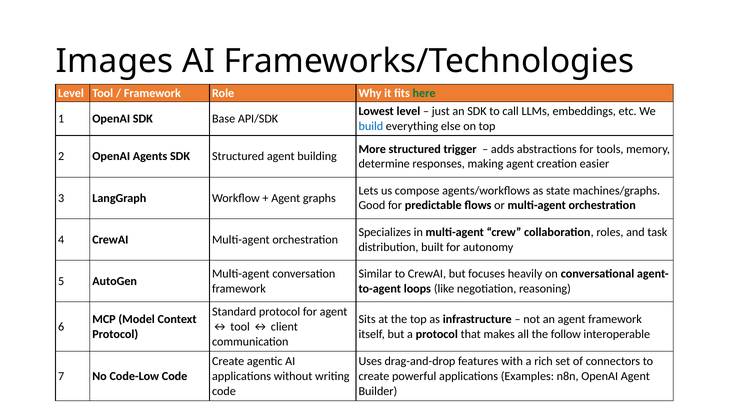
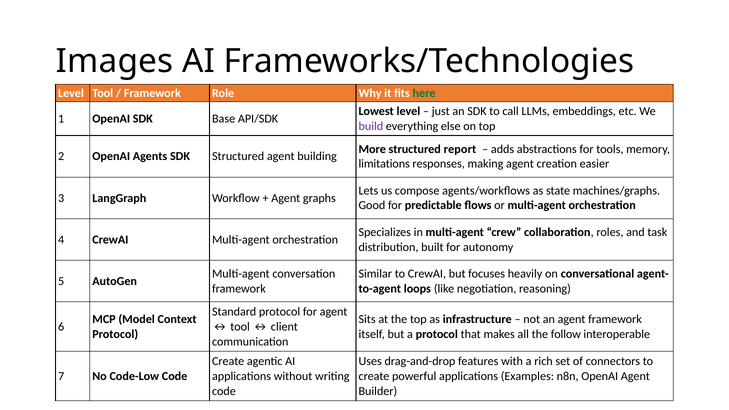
build colour: blue -> purple (371, 126)
trigger: trigger -> report (460, 149)
determine: determine -> limitations (384, 164)
